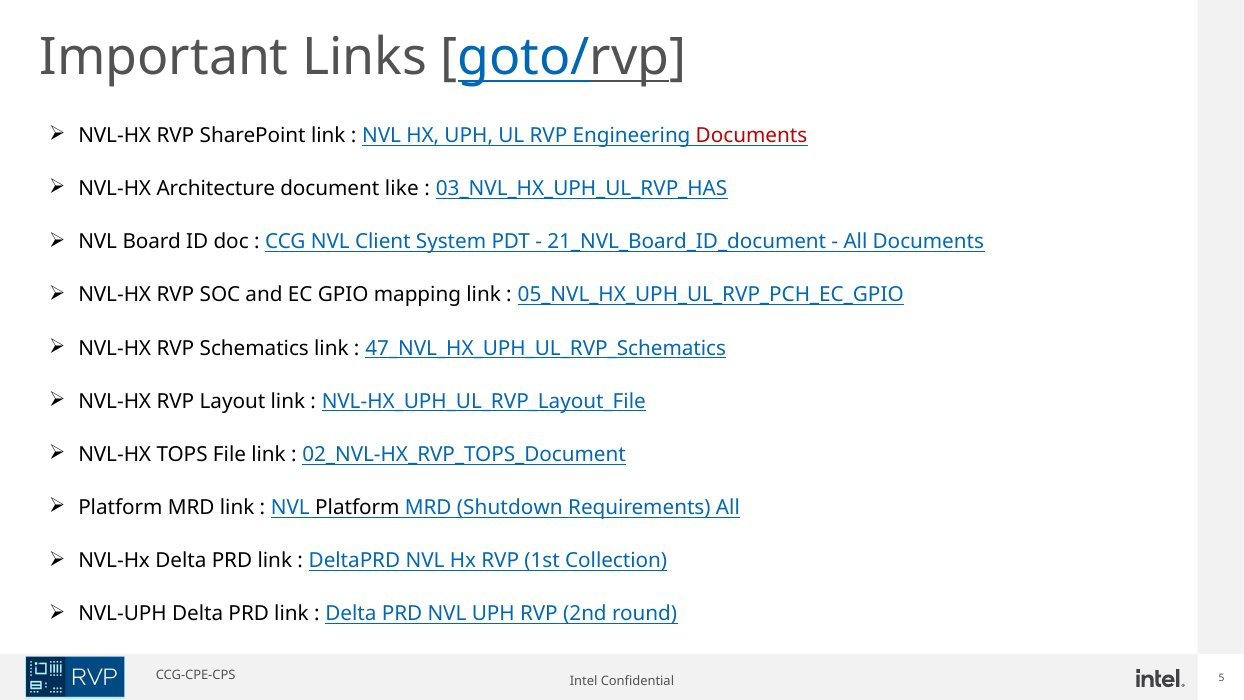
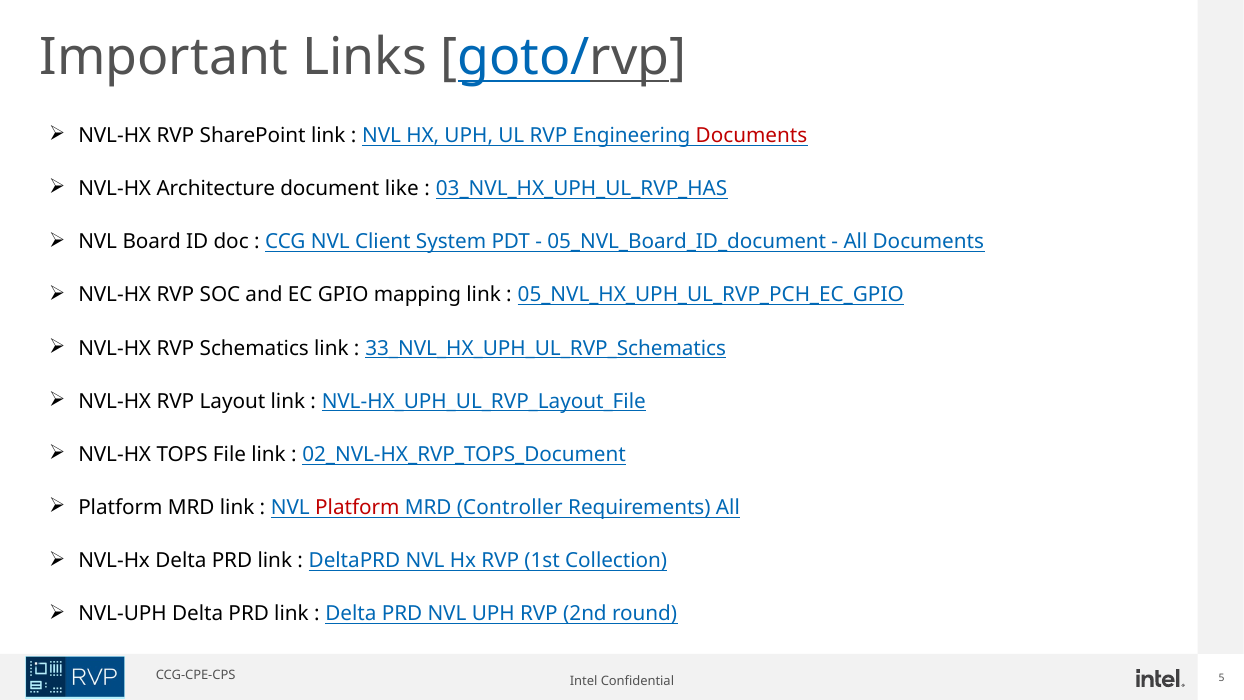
21_NVL_Board_ID_document: 21_NVL_Board_ID_document -> 05_NVL_Board_ID_document (687, 242)
47_NVL_HX_UPH_UL_RVP_Schematics: 47_NVL_HX_UPH_UL_RVP_Schematics -> 33_NVL_HX_UPH_UL_RVP_Schematics (546, 348)
Platform colour: black -> red (357, 508)
Shutdown: Shutdown -> Controller (510, 508)
